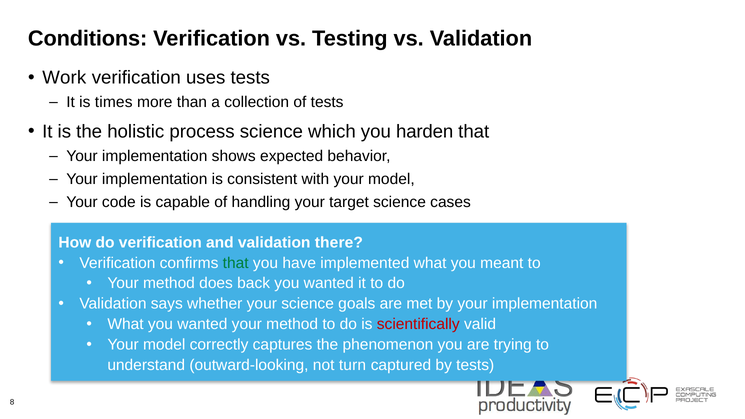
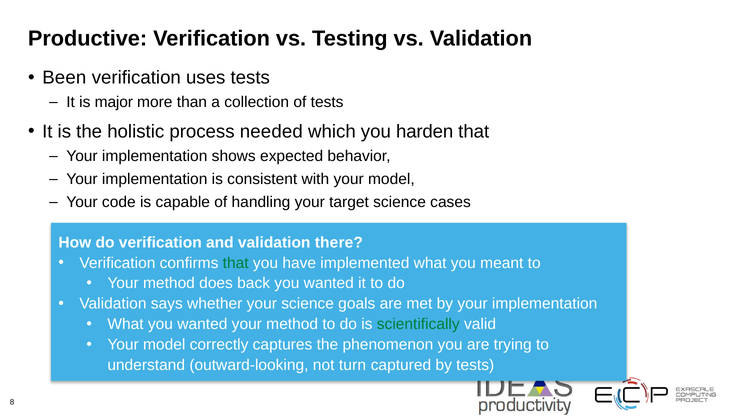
Conditions: Conditions -> Productive (88, 39)
Work: Work -> Been (64, 78)
times: times -> major (114, 102)
process science: science -> needed (271, 132)
scientifically colour: red -> green (418, 324)
